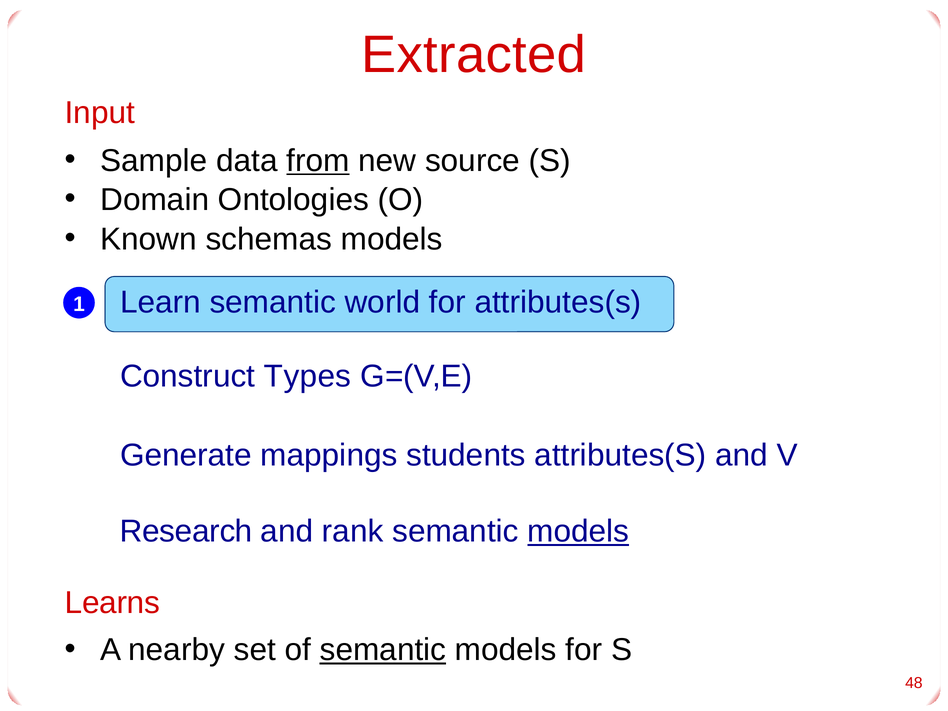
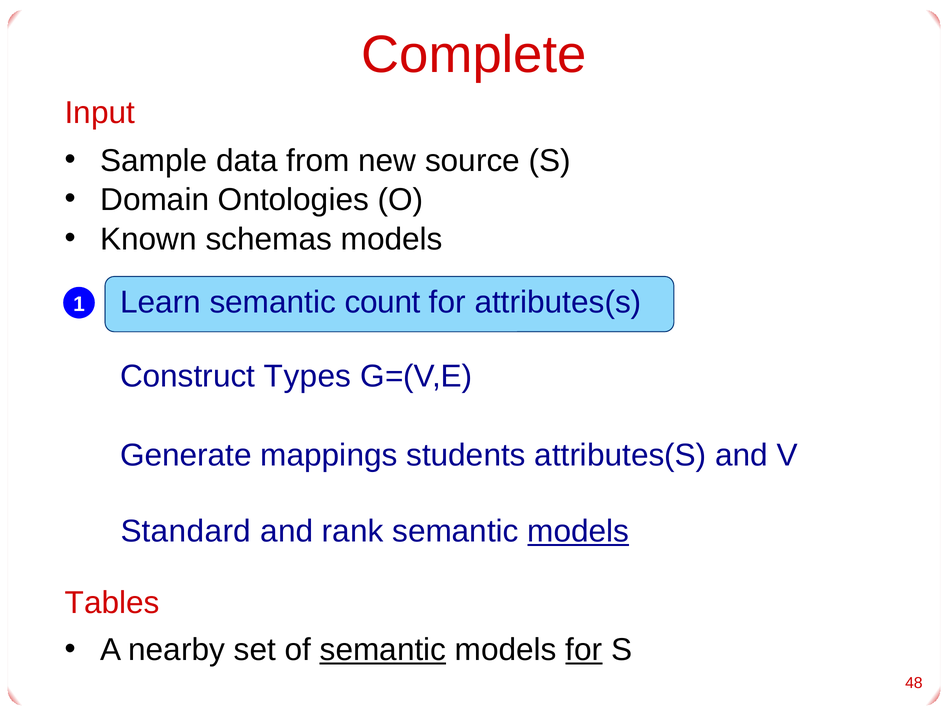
Extracted: Extracted -> Complete (474, 55)
from underline: present -> none (318, 161)
world: world -> count (383, 302)
Research: Research -> Standard (186, 531)
Learns: Learns -> Tables (112, 603)
for underline: none -> present (584, 650)
